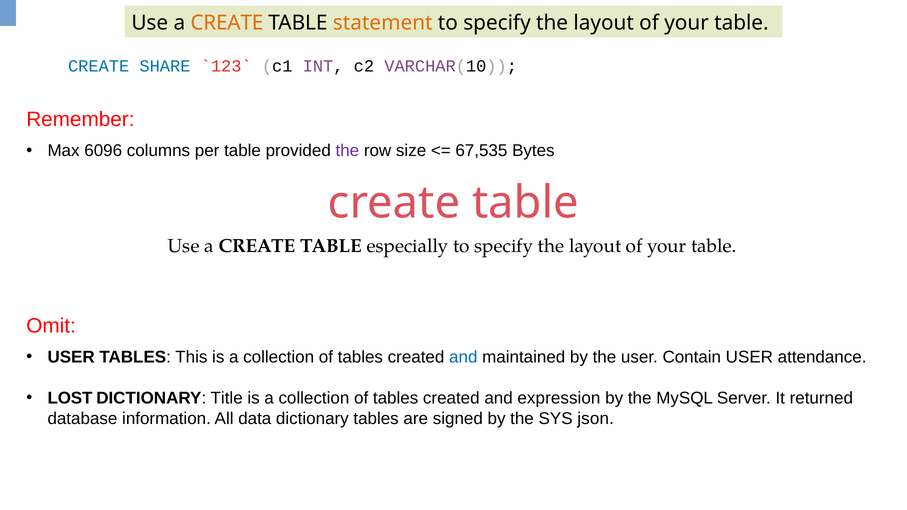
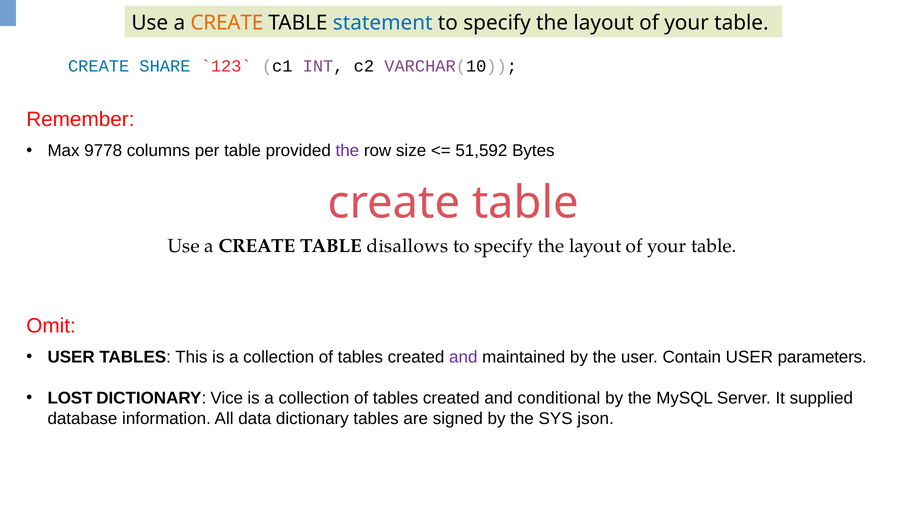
statement colour: orange -> blue (383, 23)
6096: 6096 -> 9778 (103, 151)
67,535: 67,535 -> 51,592 (481, 151)
especially: especially -> disallows (408, 246)
and colour: blue -> purple (463, 357)
attendance: attendance -> parameters (822, 357)
Title: Title -> Vice (227, 398)
expression: expression -> conditional (559, 398)
returned: returned -> supplied (821, 398)
